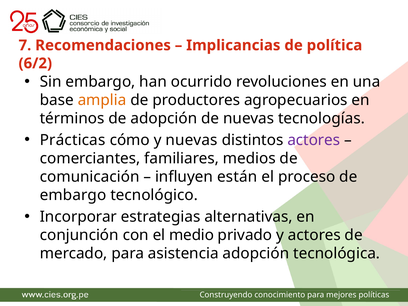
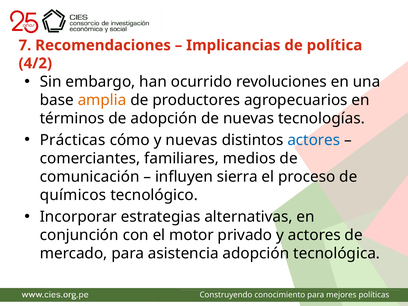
6/2: 6/2 -> 4/2 (35, 63)
actores colour: purple -> blue (314, 140)
están: están -> sierra (237, 177)
embargo: embargo -> químicos (73, 195)
medio: medio -> motor (191, 235)
